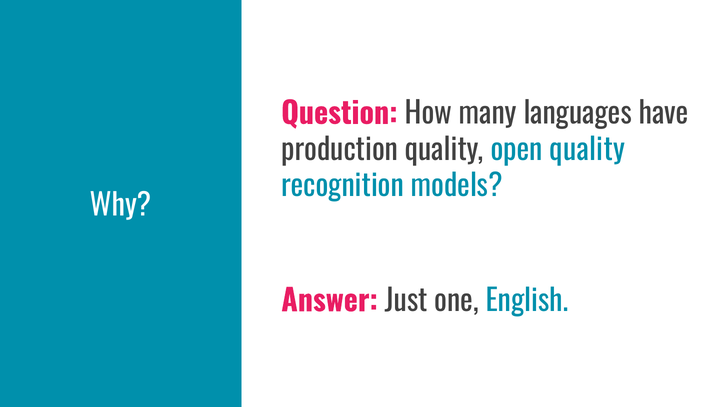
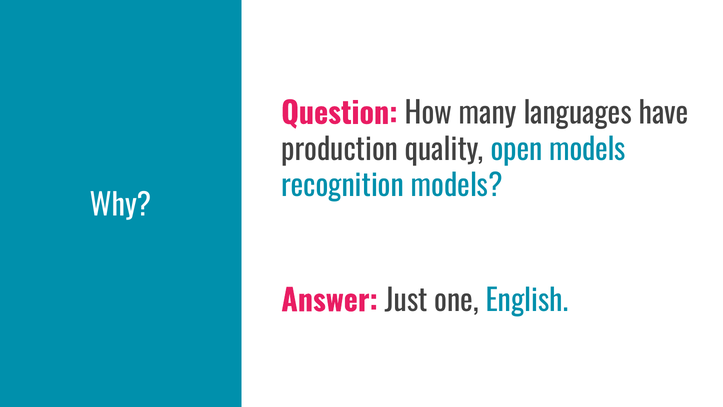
open quality: quality -> models (588, 150)
